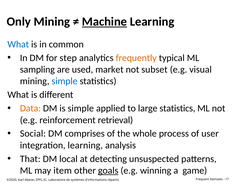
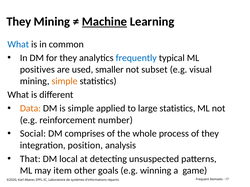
Only: Only -> They (19, 22)
for step: step -> they (68, 58)
frequently colour: orange -> blue (136, 58)
sampling: sampling -> positives (37, 70)
market: market -> smaller (109, 70)
simple colour: blue -> orange (65, 81)
retrieval: retrieval -> number (115, 120)
of user: user -> they (210, 134)
integration learning: learning -> position (85, 146)
goals underline: present -> none (108, 171)
